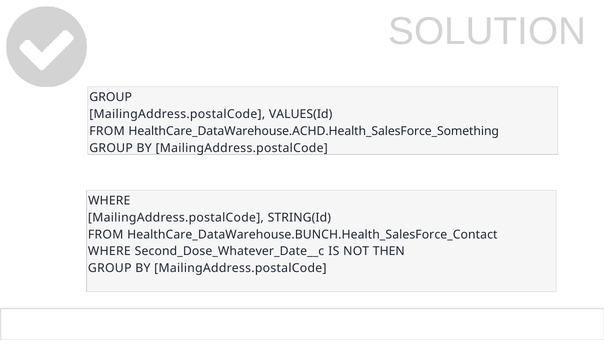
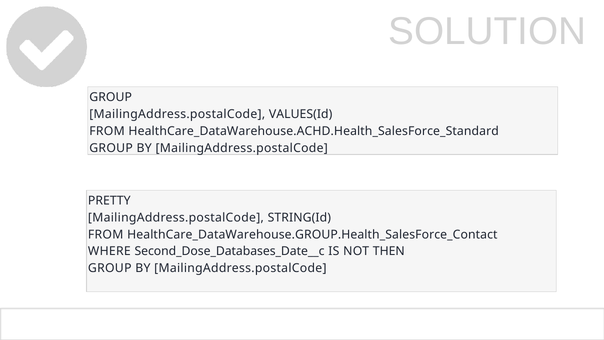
HealthCare_DataWarehouse.ACHD.Health_SalesForce_Something: HealthCare_DataWarehouse.ACHD.Health_SalesForce_Something -> HealthCare_DataWarehouse.ACHD.Health_SalesForce_Standard (314, 131)
WHERE: WHERE -> PRETTY (109, 201)
HealthCare_DataWarehouse.BUNCH.Health_SalesForce_Contact: HealthCare_DataWarehouse.BUNCH.Health_SalesForce_Contact -> HealthCare_DataWarehouse.GROUP.Health_SalesForce_Contact (312, 234)
Second_Dose_Whatever_Date__c: Second_Dose_Whatever_Date__c -> Second_Dose_Databases_Date__c (230, 251)
